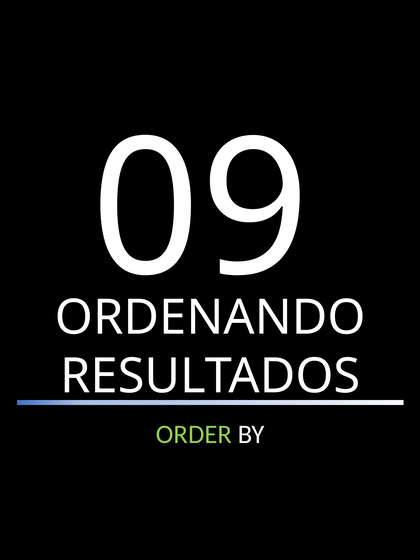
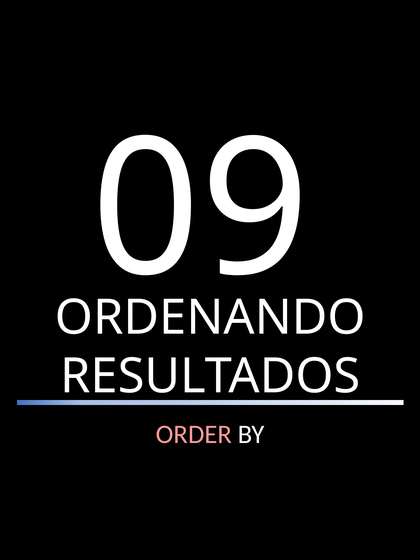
ORDER colour: light green -> pink (194, 434)
